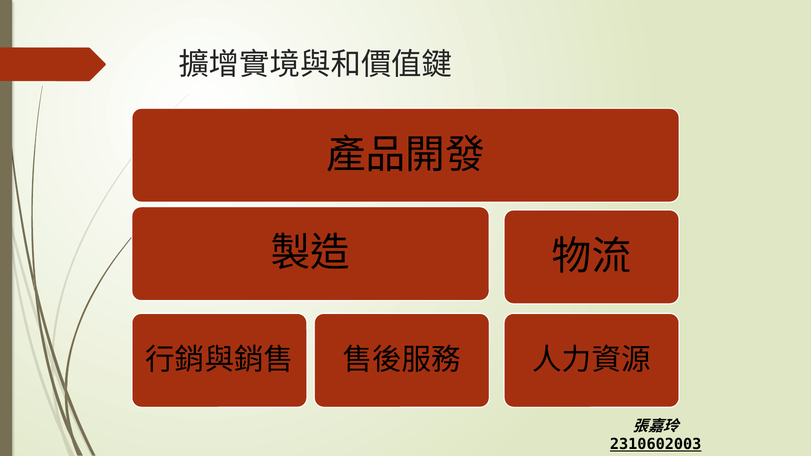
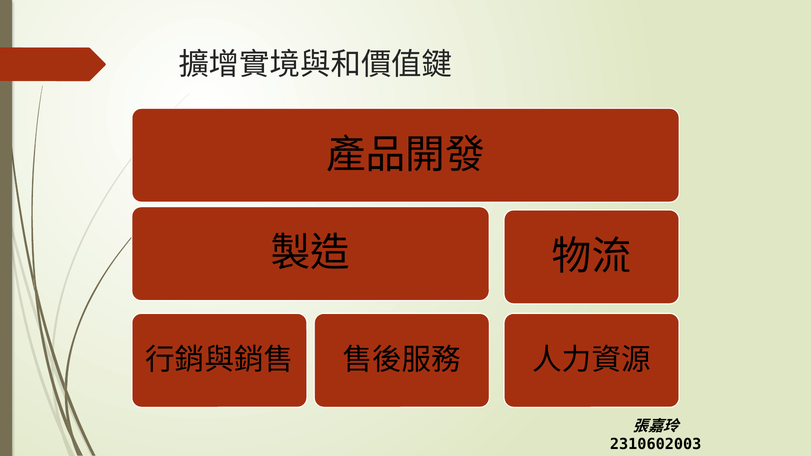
2310602003 underline: present -> none (656, 445)
